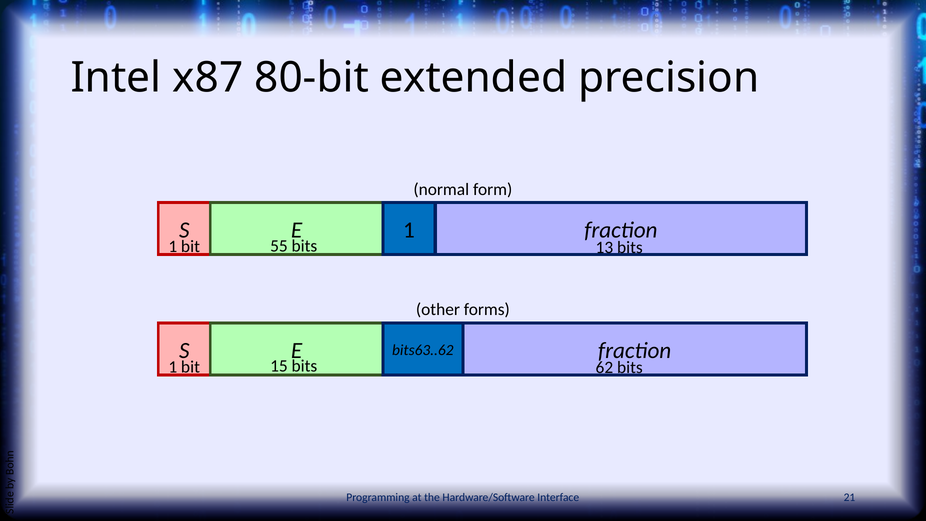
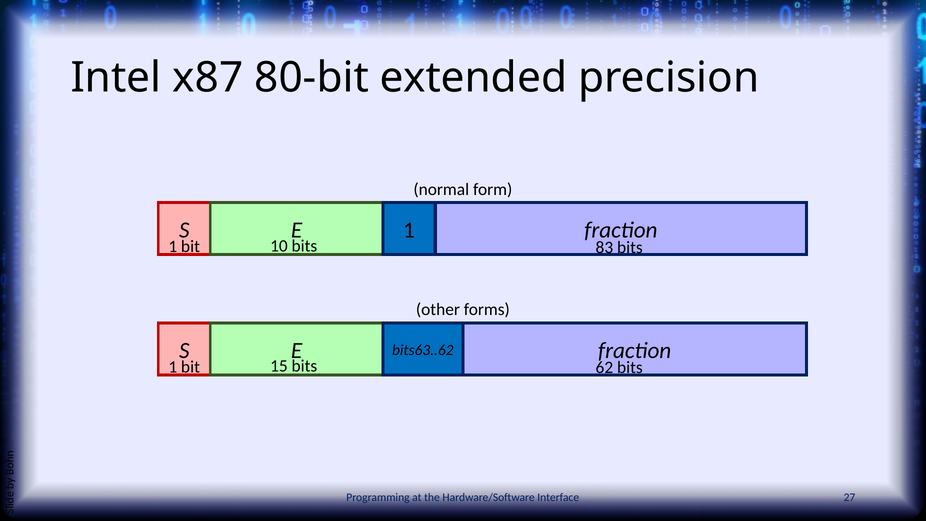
55: 55 -> 10 (279, 246)
13: 13 -> 83 (604, 247)
21: 21 -> 27 (850, 497)
